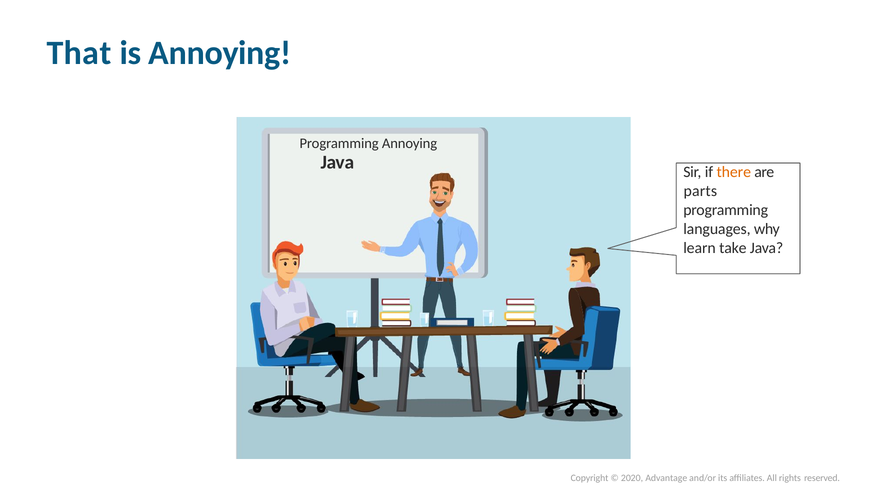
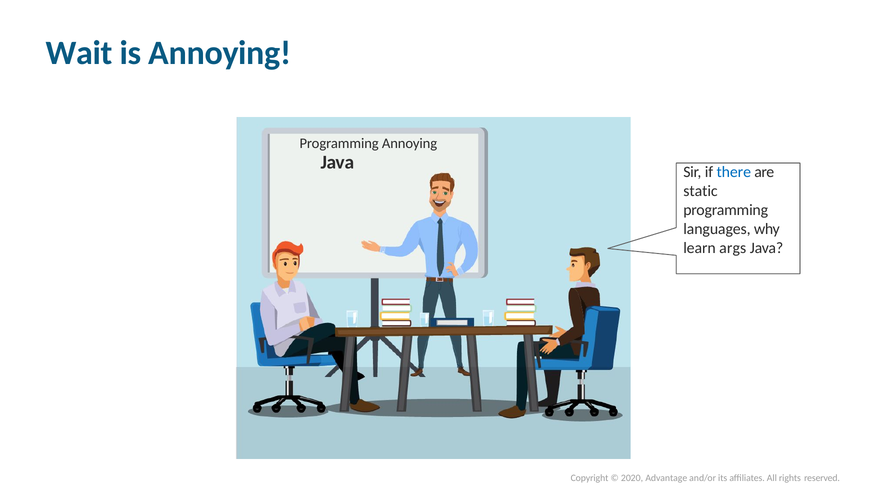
That: That -> Wait (79, 53)
there colour: orange -> blue (734, 172)
parts: parts -> static (700, 191)
take: take -> args (733, 248)
